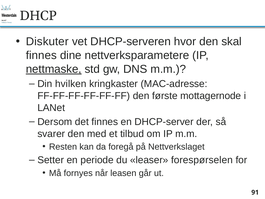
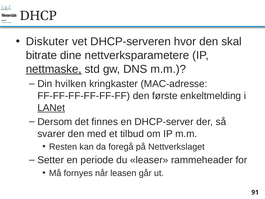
finnes: finnes -> bitrate (41, 55)
mottagernode: mottagernode -> enkeltmelding (211, 96)
LANet underline: none -> present (51, 108)
forespørselen: forespørselen -> rammeheader (202, 160)
